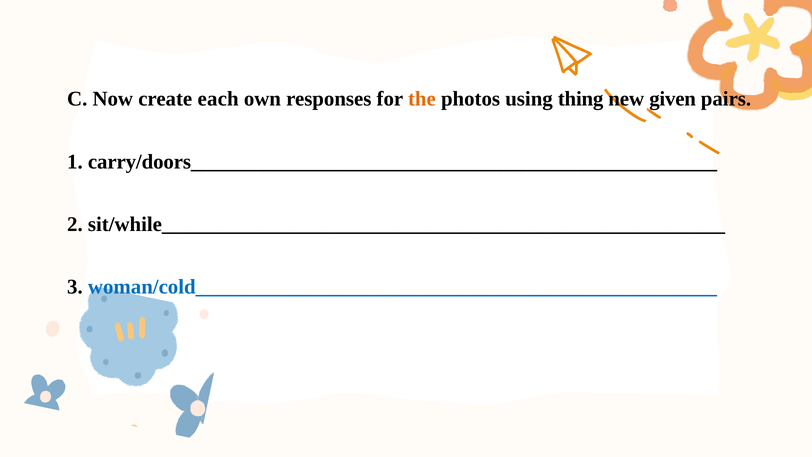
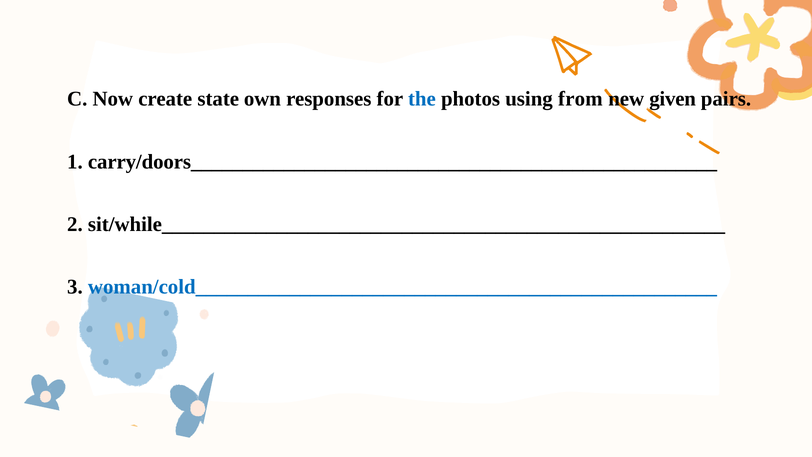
each: each -> state (218, 99)
the colour: orange -> blue (422, 99)
thing: thing -> from (580, 99)
